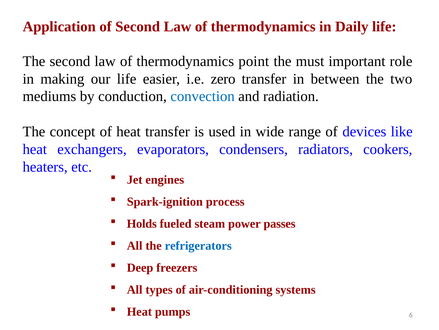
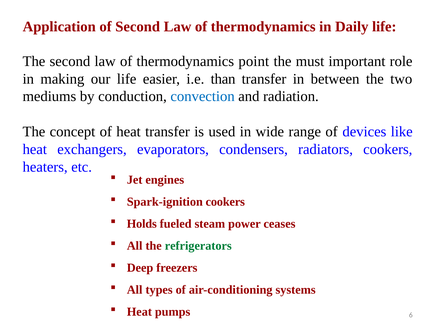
zero: zero -> than (223, 79)
Spark-ignition process: process -> cookers (225, 201)
passes: passes -> ceases (279, 223)
refrigerators colour: blue -> green (198, 245)
